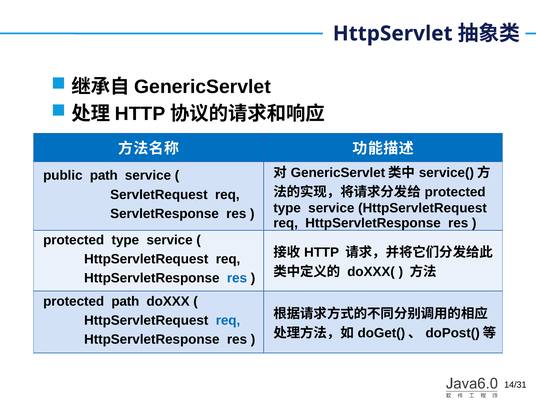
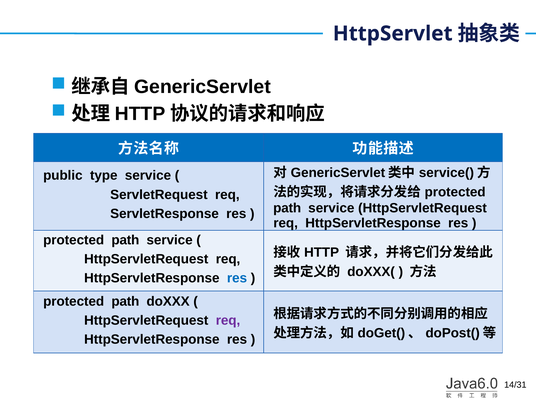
public path: path -> type (104, 176)
type: type -> path (287, 208)
type: type -> path (125, 240)
req colour: blue -> purple (228, 321)
